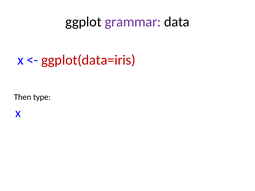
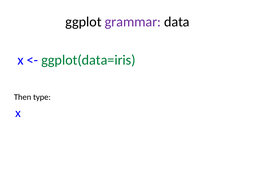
ggplot(data=iris colour: red -> green (88, 60)
